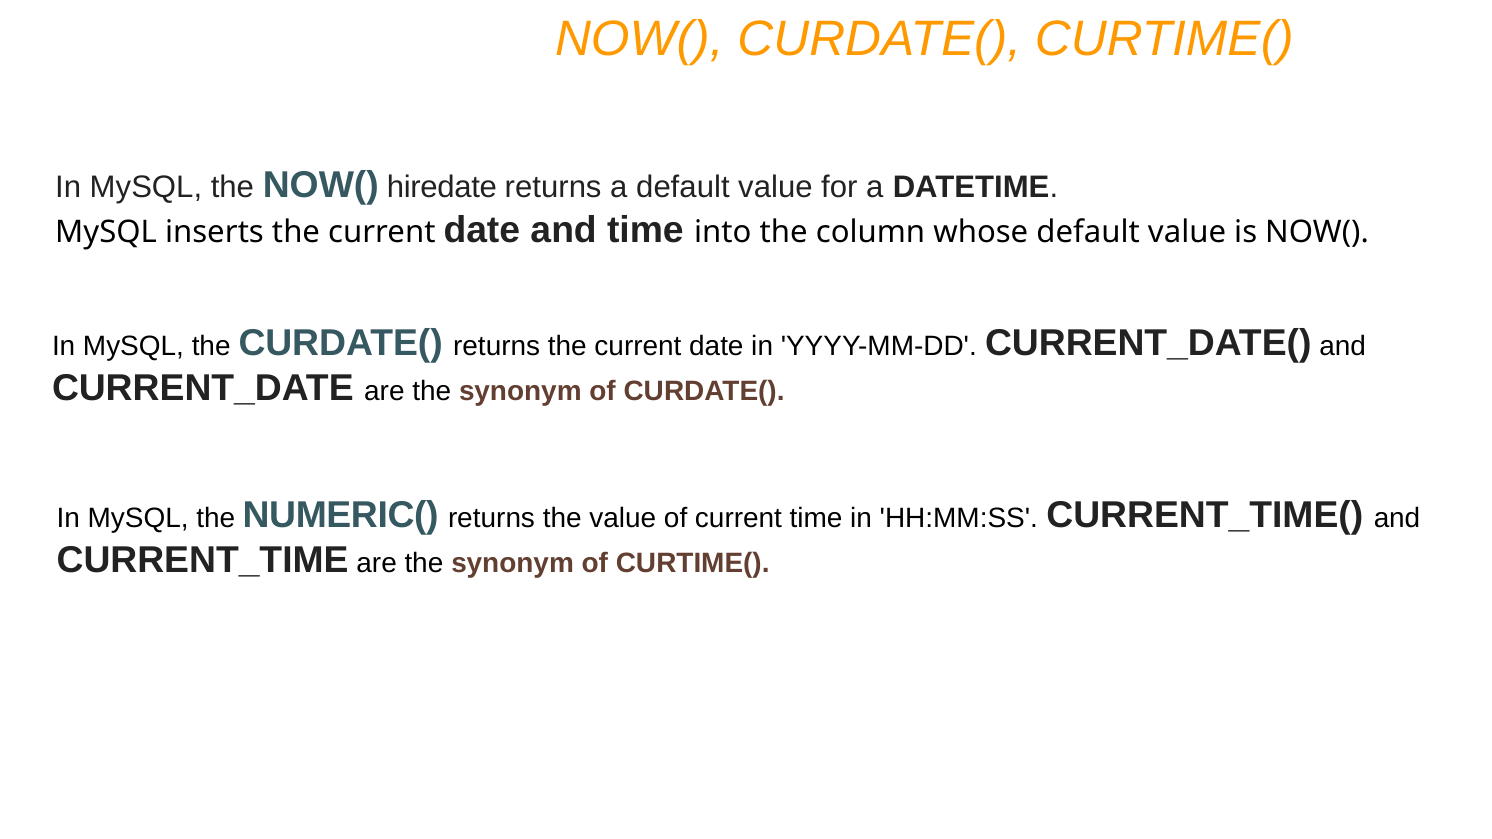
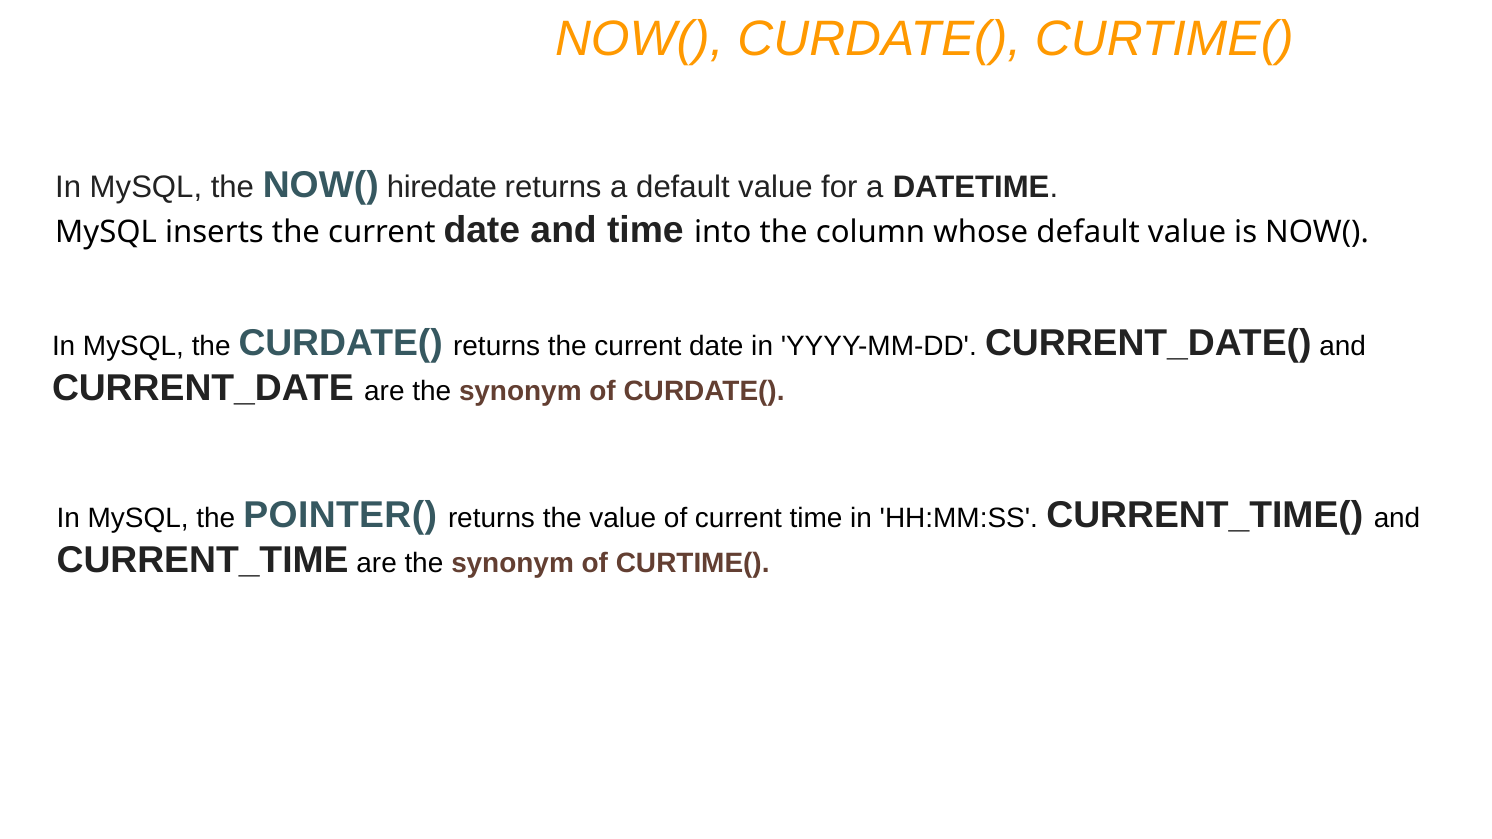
NUMERIC(: NUMERIC( -> POINTER( (340, 516)
